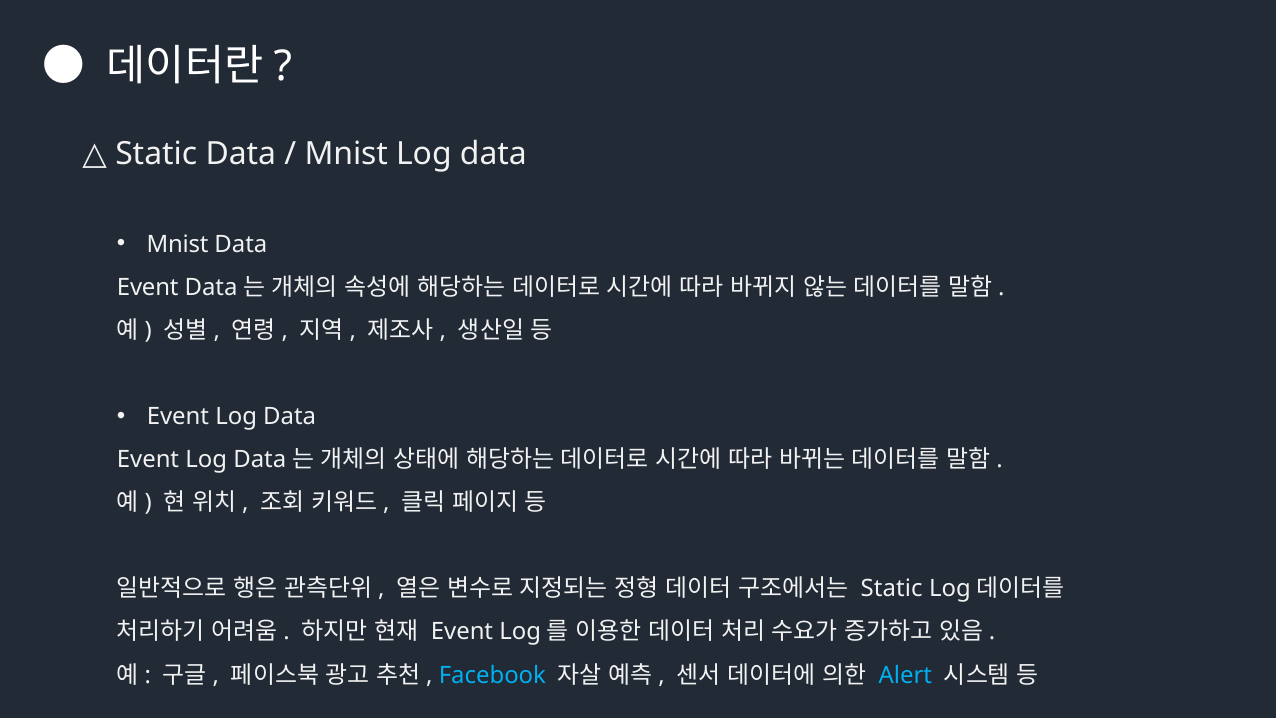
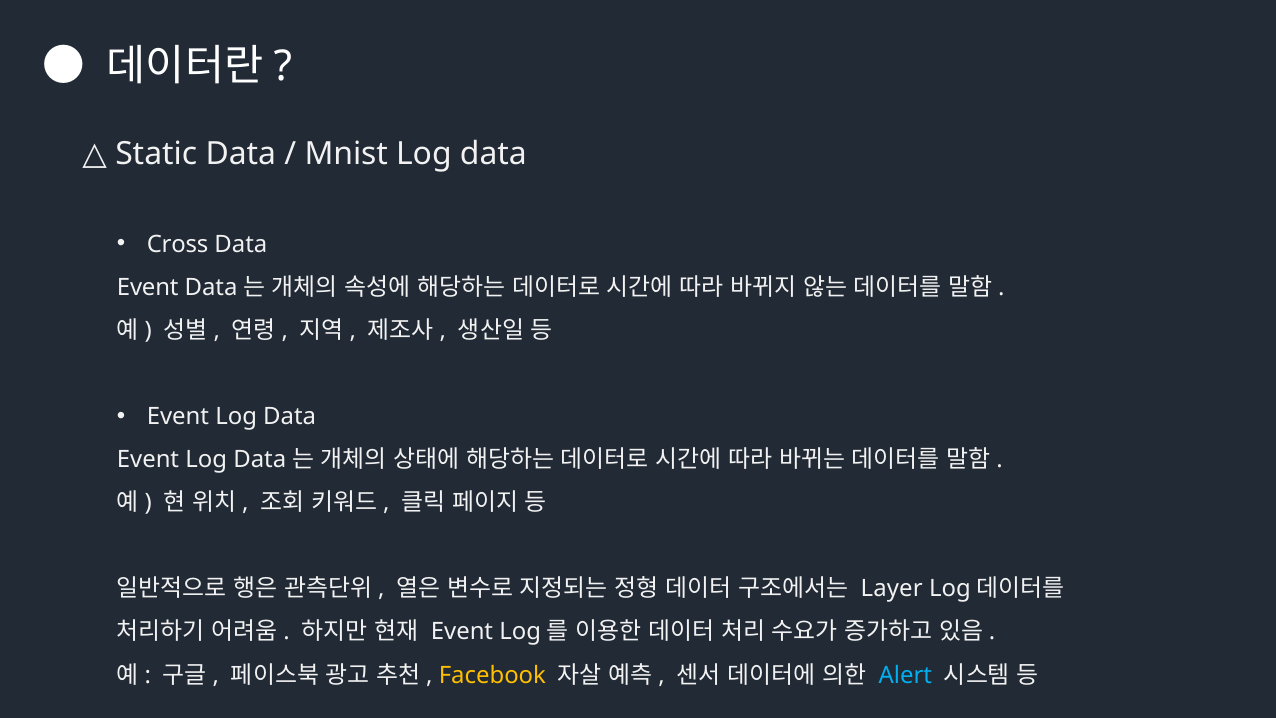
Mnist: Mnist -> Cross (178, 244)
Static: Static -> Layer (892, 589)
Facebook colour: light blue -> yellow (492, 675)
